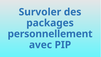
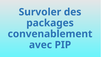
personnellement: personnellement -> convenablement (50, 34)
